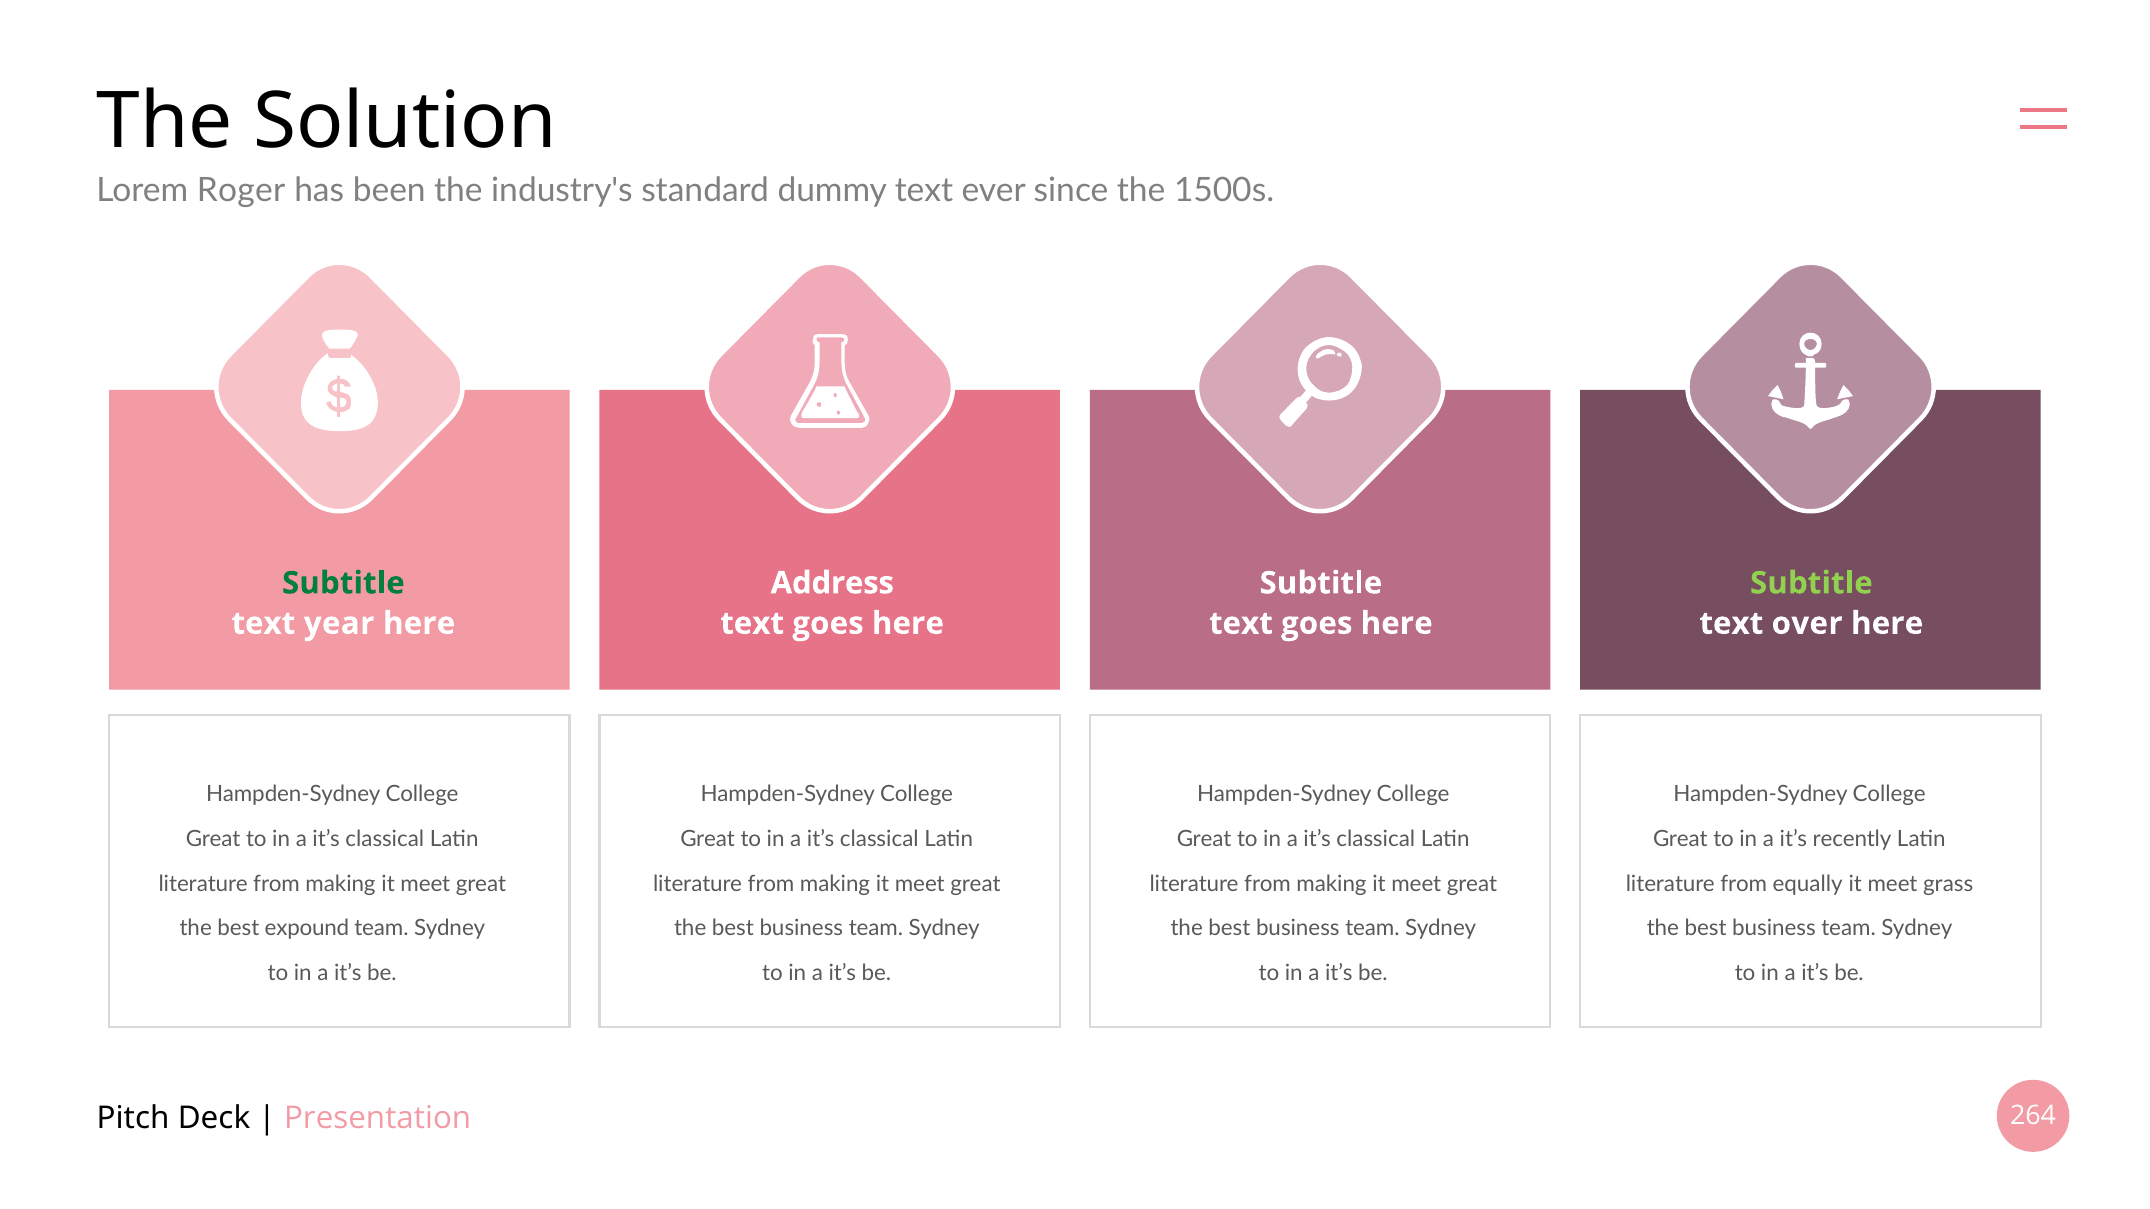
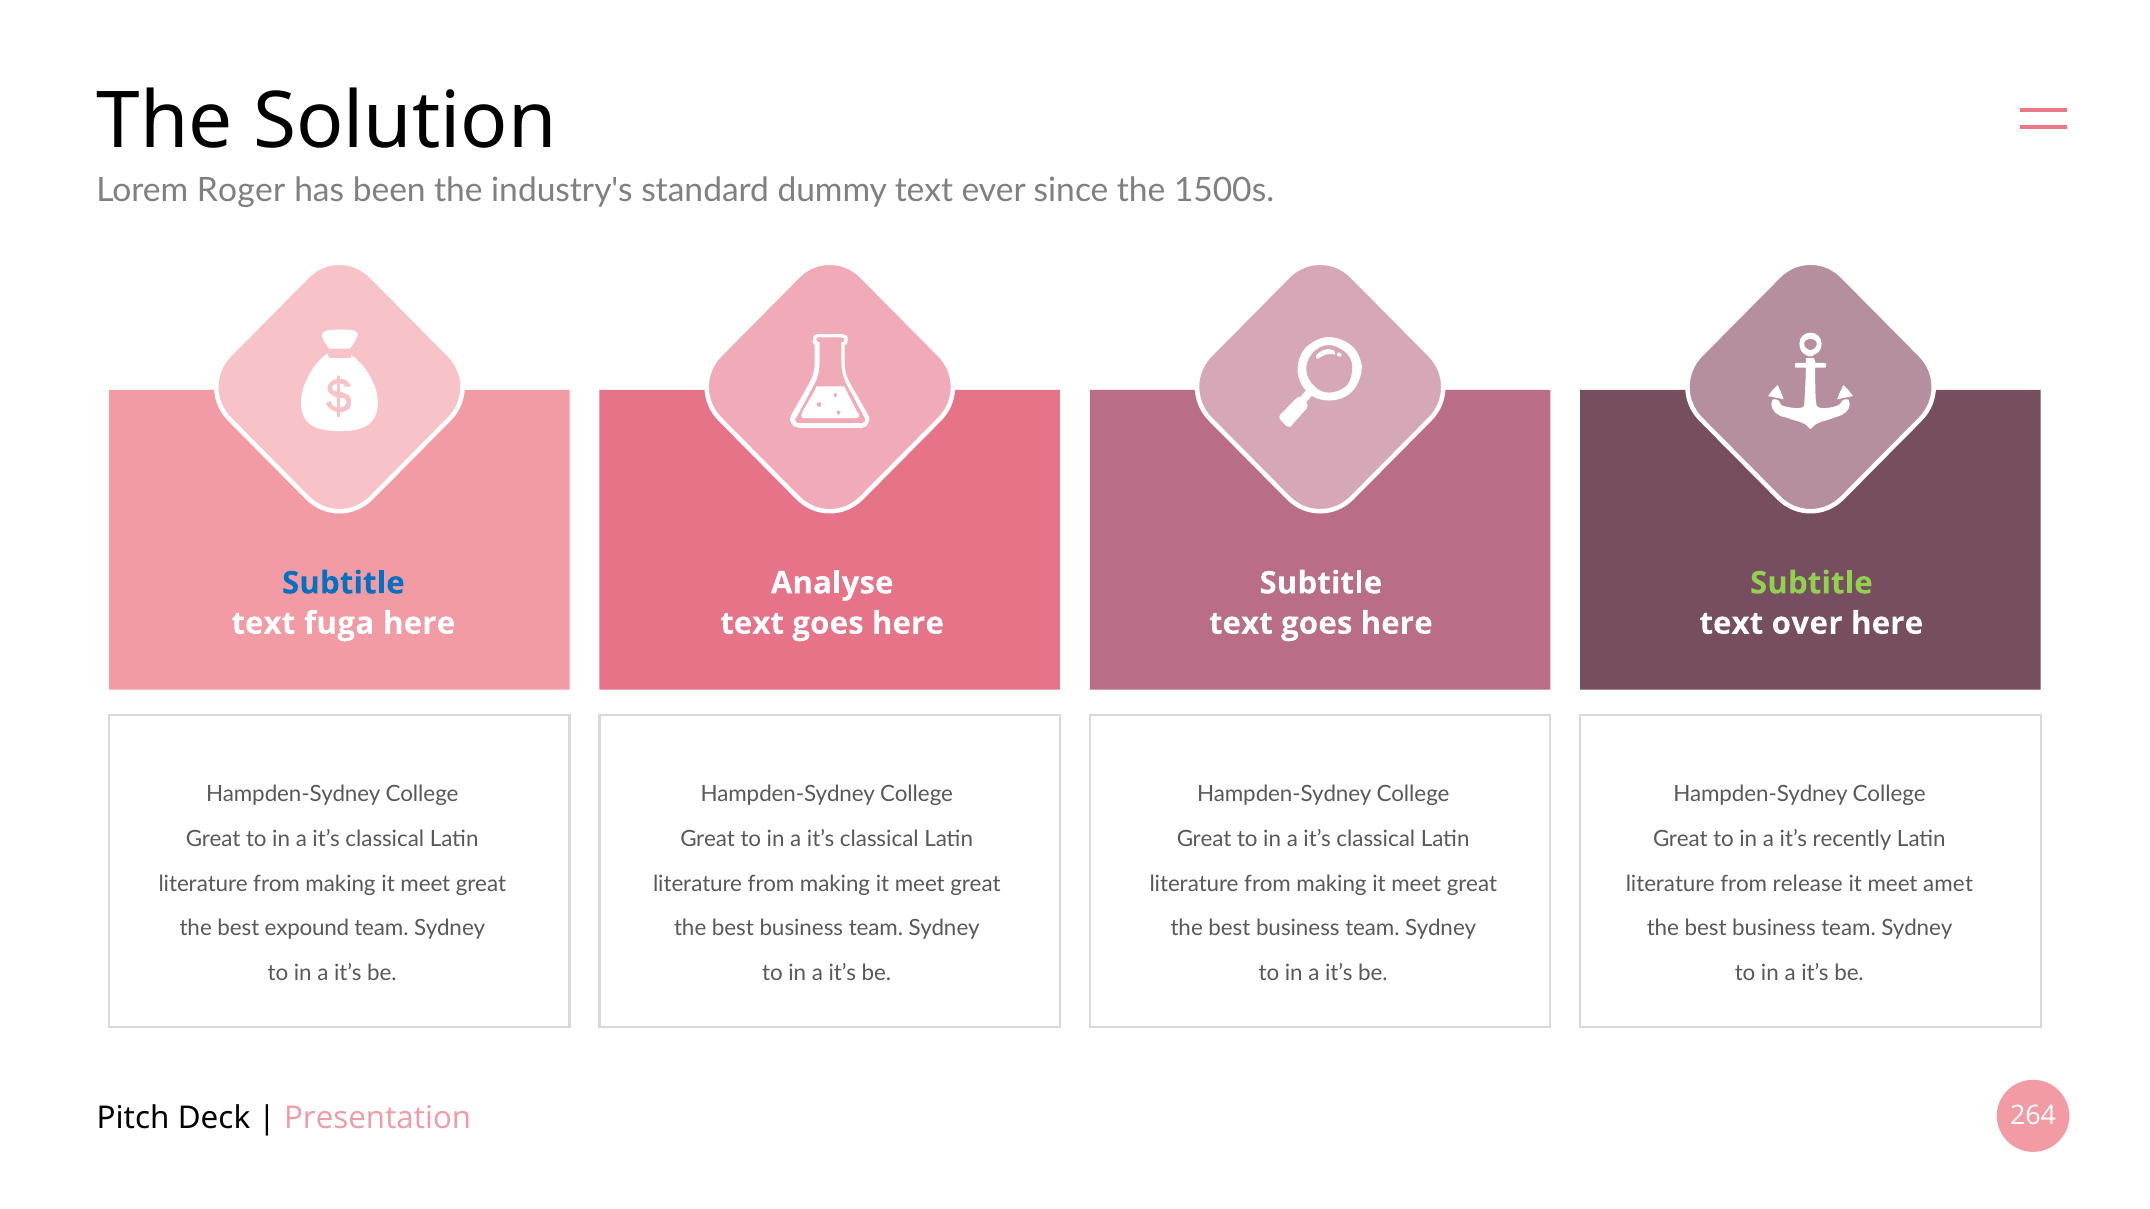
Subtitle colour: green -> blue (343, 583)
Address: Address -> Analyse (832, 583)
year: year -> fuga (339, 624)
equally: equally -> release (1808, 884)
grass: grass -> amet (1948, 884)
